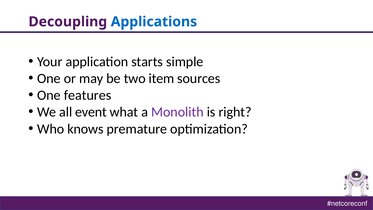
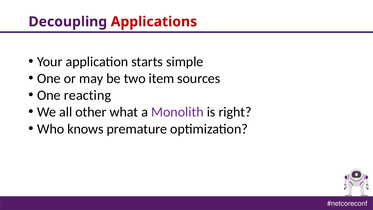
Applications colour: blue -> red (154, 22)
features: features -> reacting (88, 95)
event: event -> other (91, 112)
